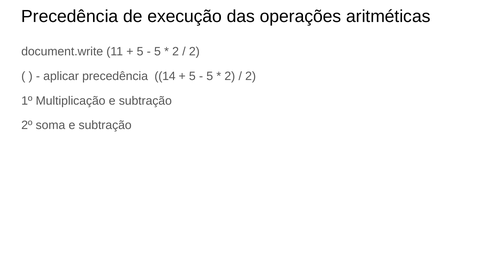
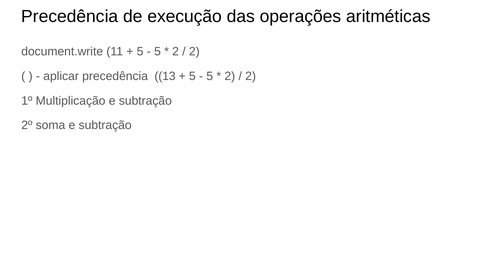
14: 14 -> 13 (165, 76)
